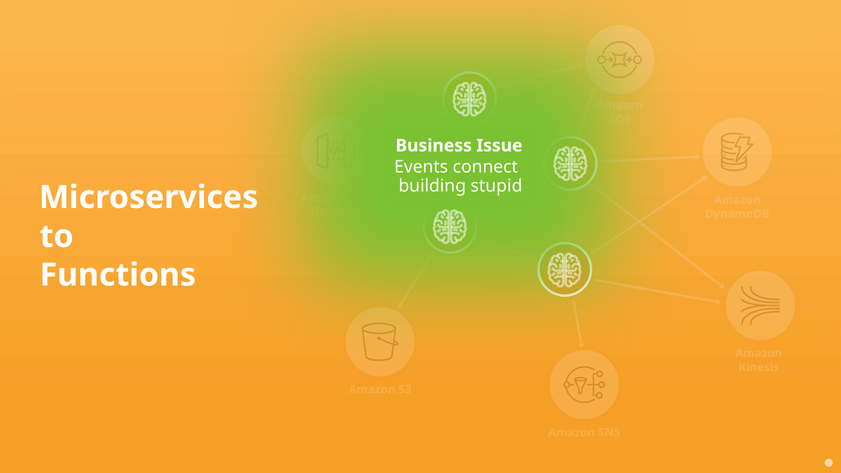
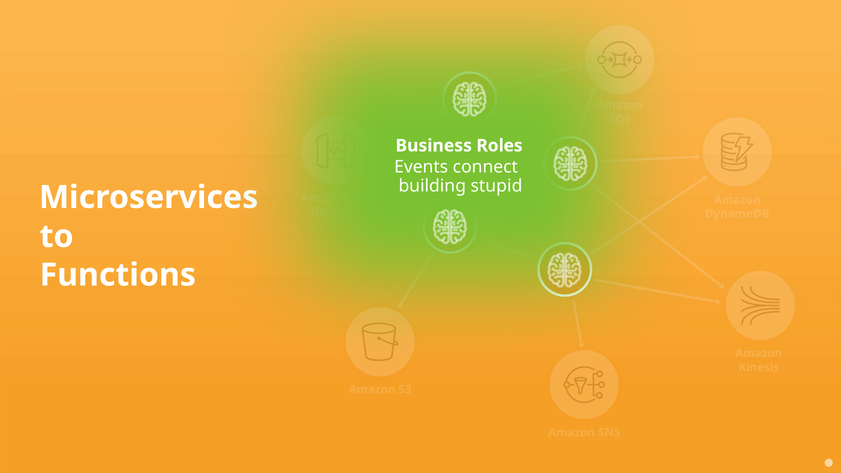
Issue: Issue -> Roles (499, 146)
